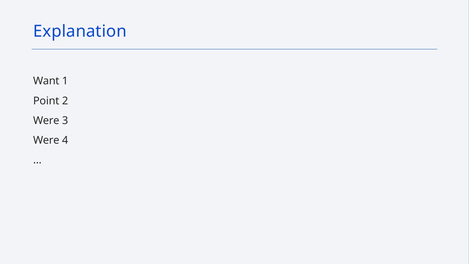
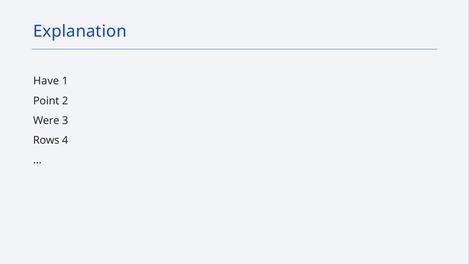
Want: Want -> Have (46, 81)
Were: Were -> Rows (46, 140)
